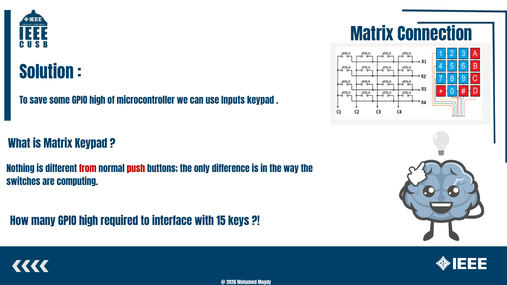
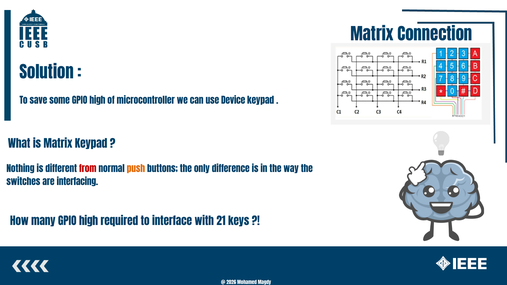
Inputs: Inputs -> Device (233, 101)
push colour: red -> orange (136, 169)
computing: computing -> interfacing (77, 182)
15: 15 -> 21 (221, 222)
